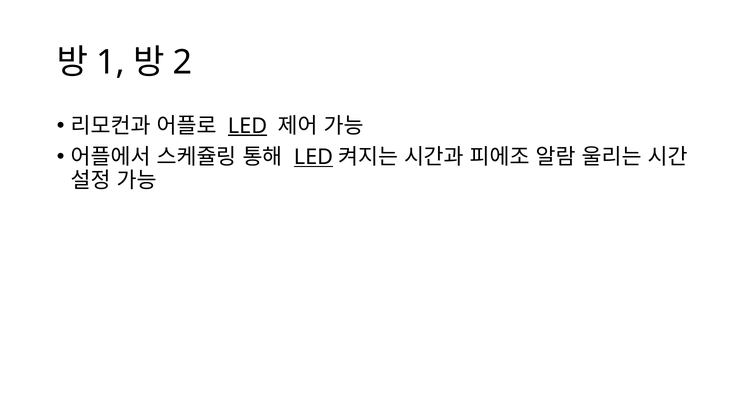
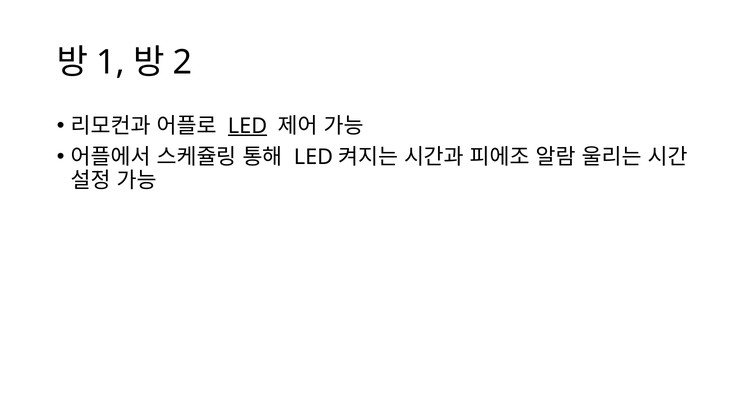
LED underline: present -> none (313, 157)
